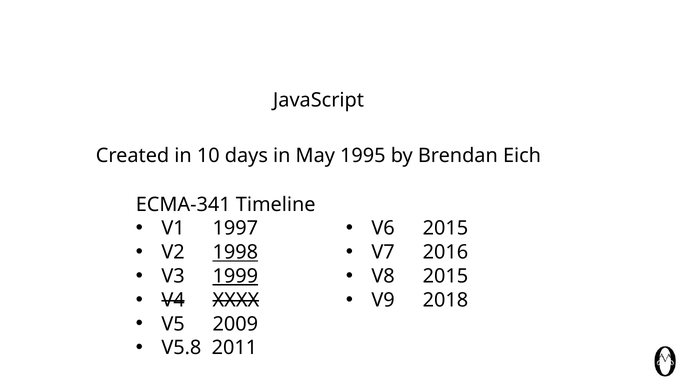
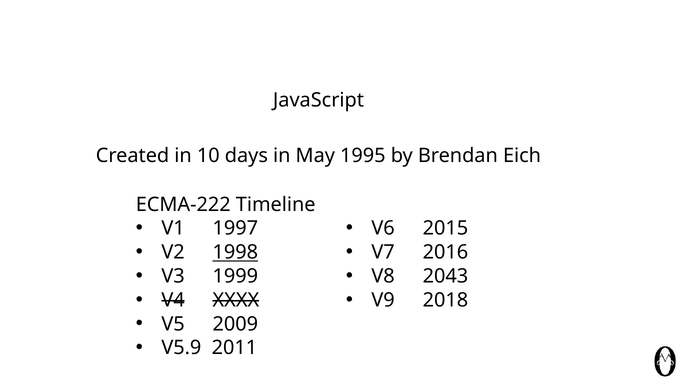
ECMA-341: ECMA-341 -> ECMA-222 (183, 205)
1999 underline: present -> none (235, 276)
V8 2015: 2015 -> 2043 (445, 276)
V5.8: V5.8 -> V5.9 (181, 348)
